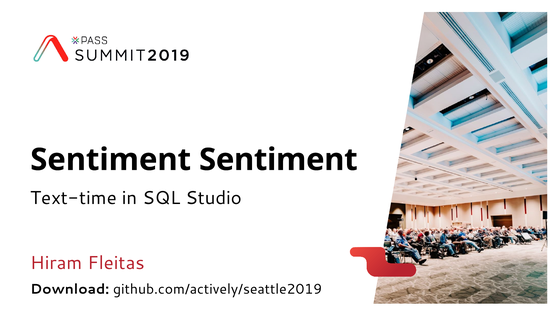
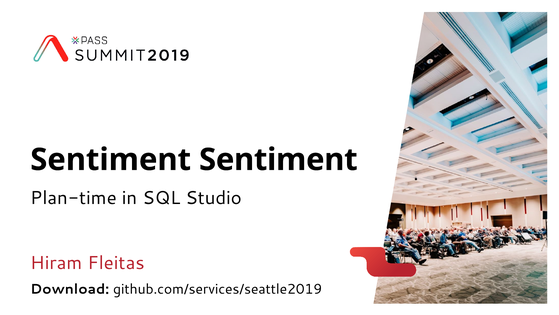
Text-time: Text-time -> Plan-time (73, 198)
github.com/actively/seattle2019: github.com/actively/seattle2019 -> github.com/services/seattle2019 (218, 289)
